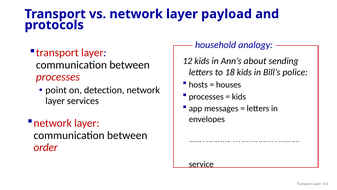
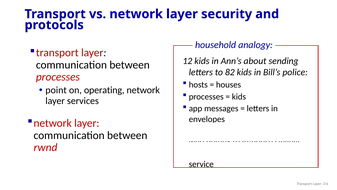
payload: payload -> security (227, 14)
18: 18 -> 82 (230, 72)
detection: detection -> operating (104, 90)
order: order -> rwnd (46, 147)
